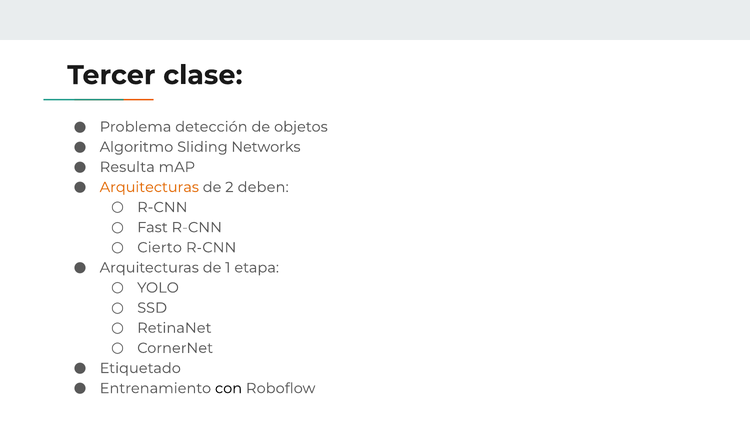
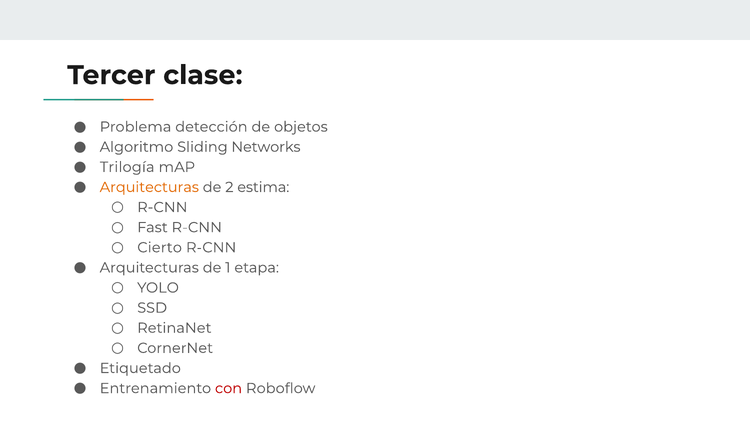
Resulta: Resulta -> Trilogía (127, 167)
deben: deben -> estima (263, 187)
con colour: black -> red (229, 388)
